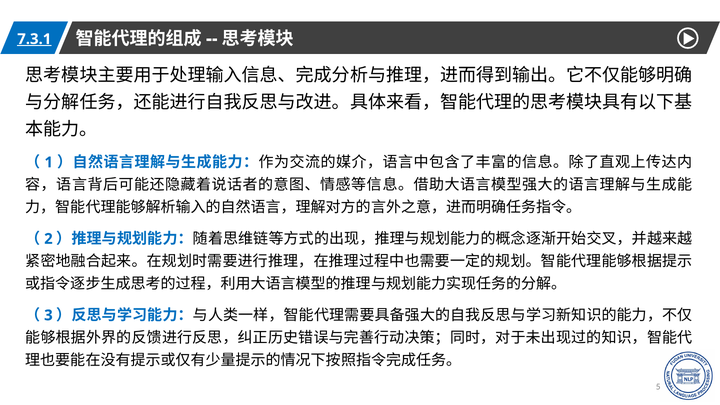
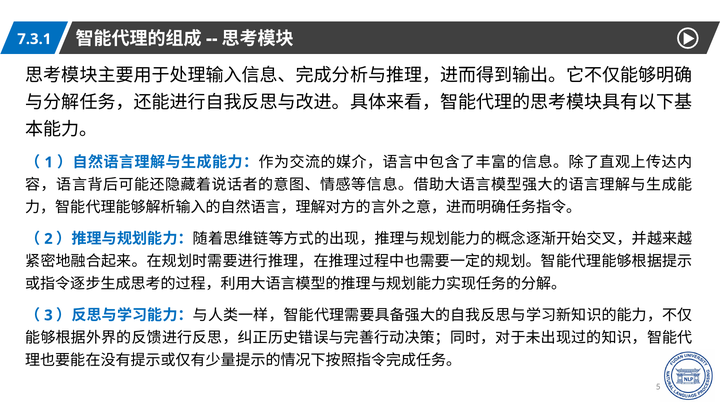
7.3.1 underline: present -> none (34, 39)
